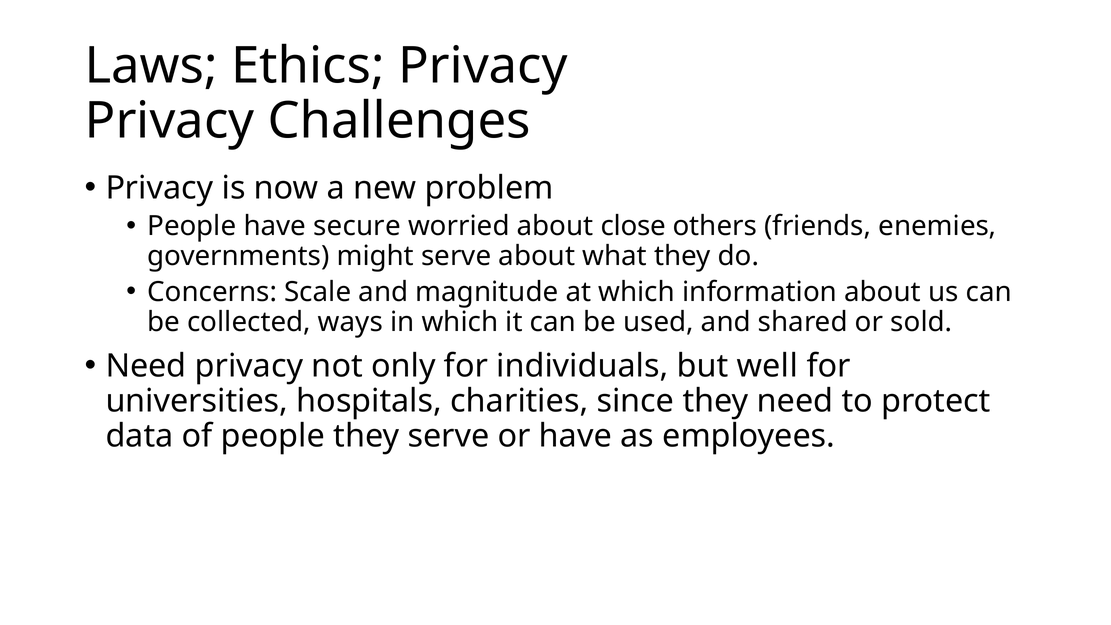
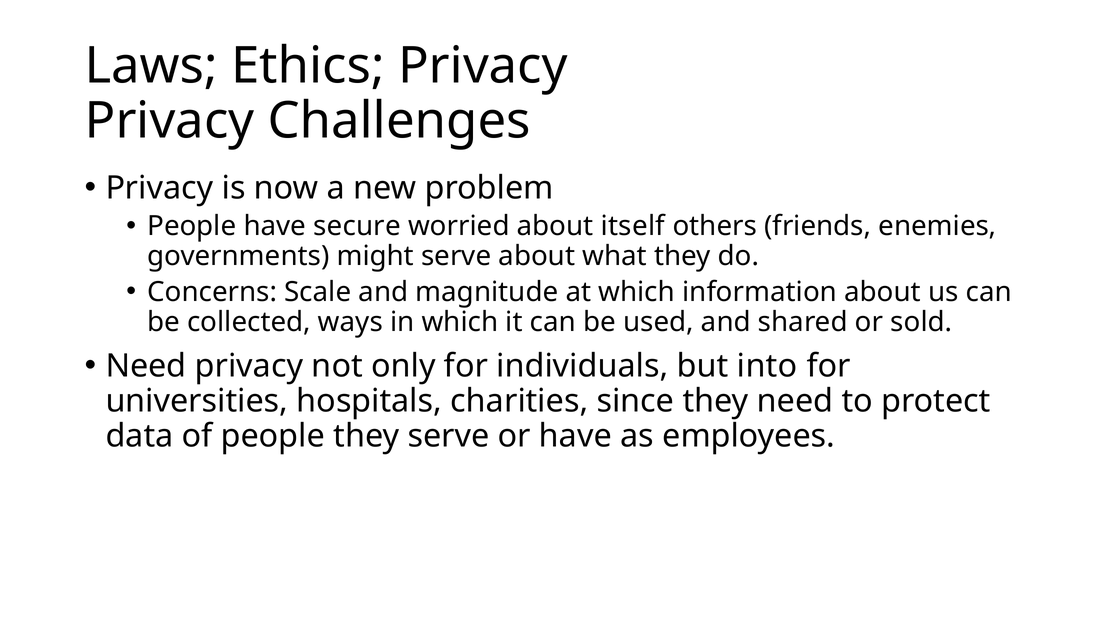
close: close -> itself (633, 226)
well: well -> into (767, 366)
